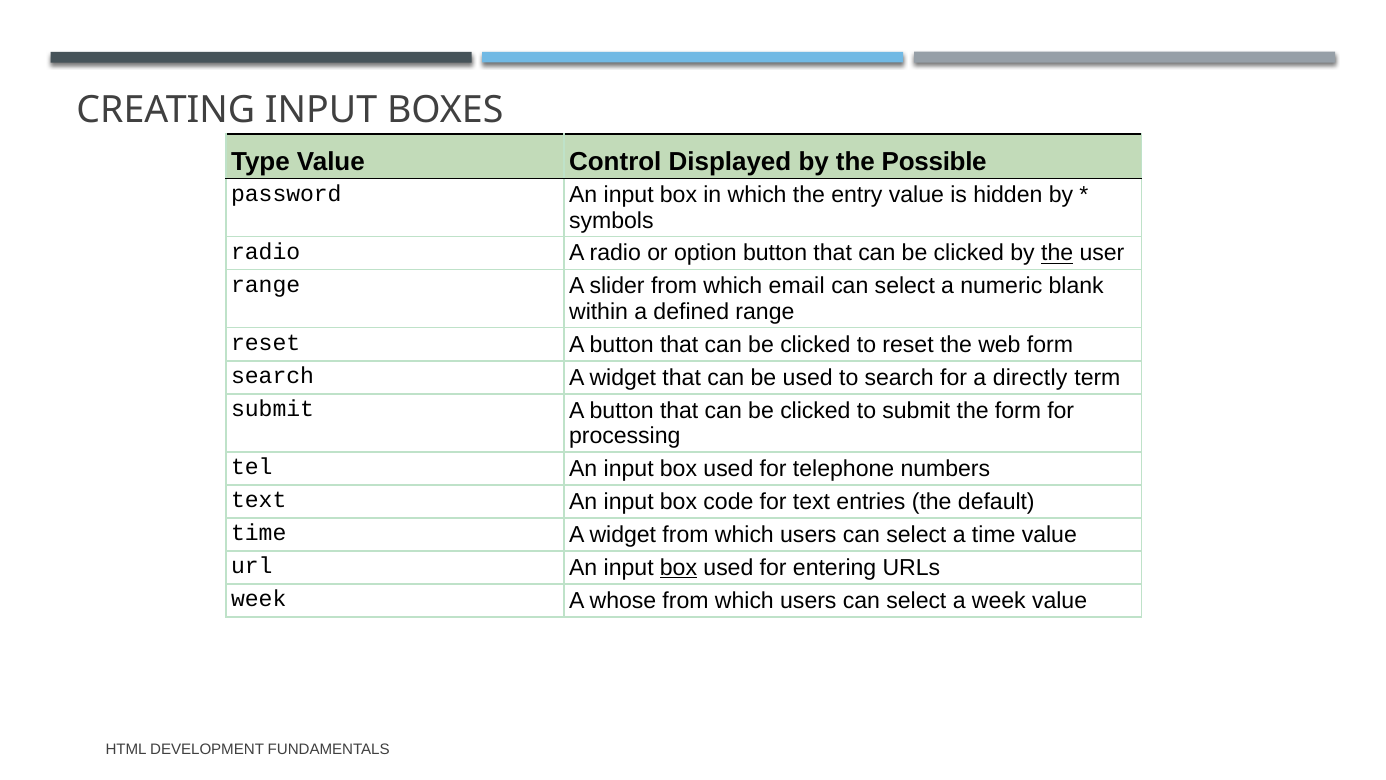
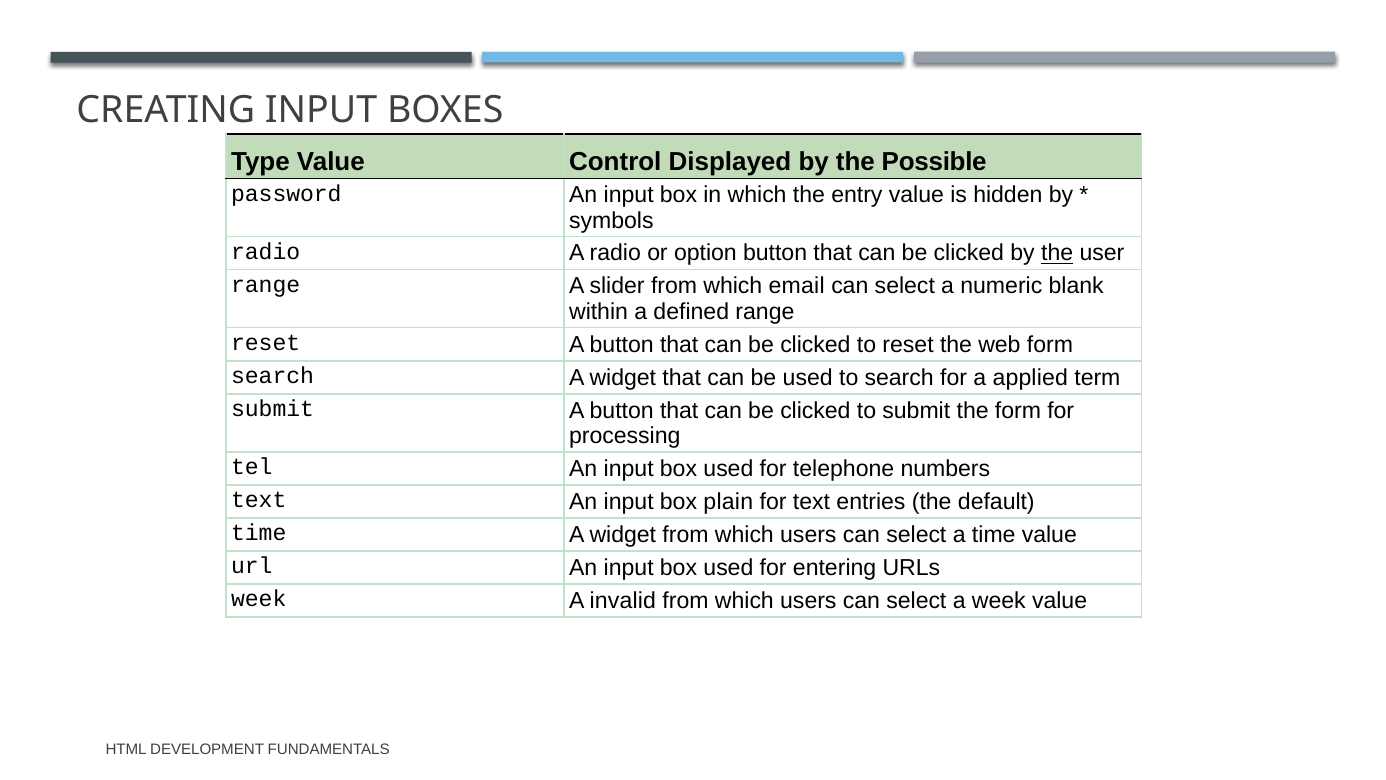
directly: directly -> applied (1030, 377)
code: code -> plain (728, 501)
box underline: present -> none (678, 567)
whose: whose -> invalid (623, 600)
